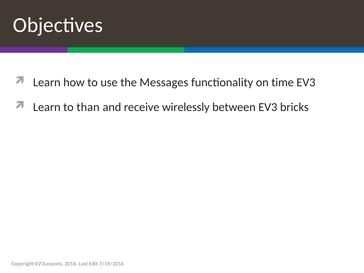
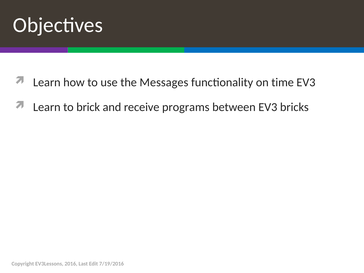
than: than -> brick (88, 107)
wirelessly: wirelessly -> programs (186, 107)
